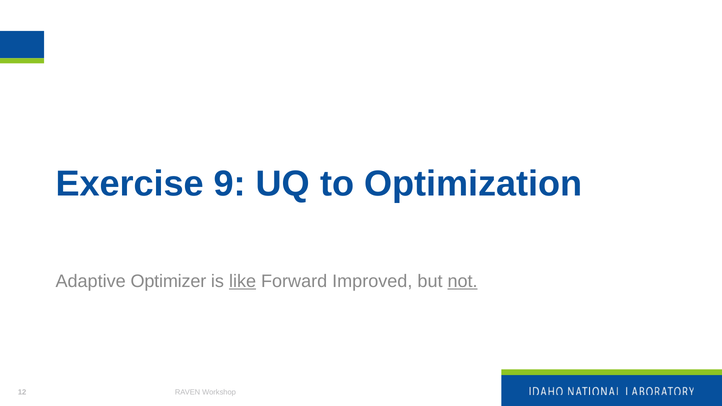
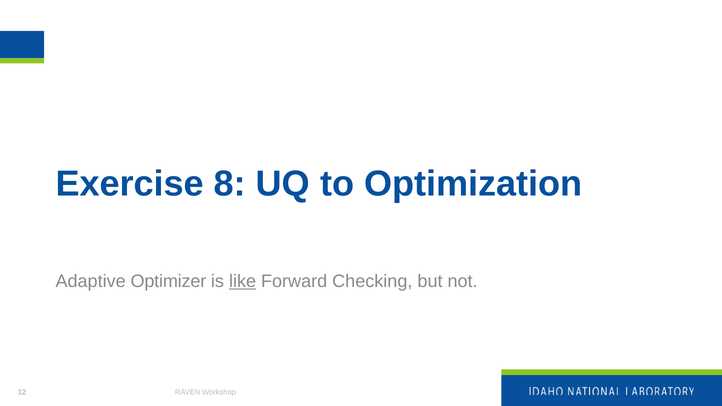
9: 9 -> 8 (230, 184)
Improved: Improved -> Checking (372, 281)
not underline: present -> none (463, 281)
